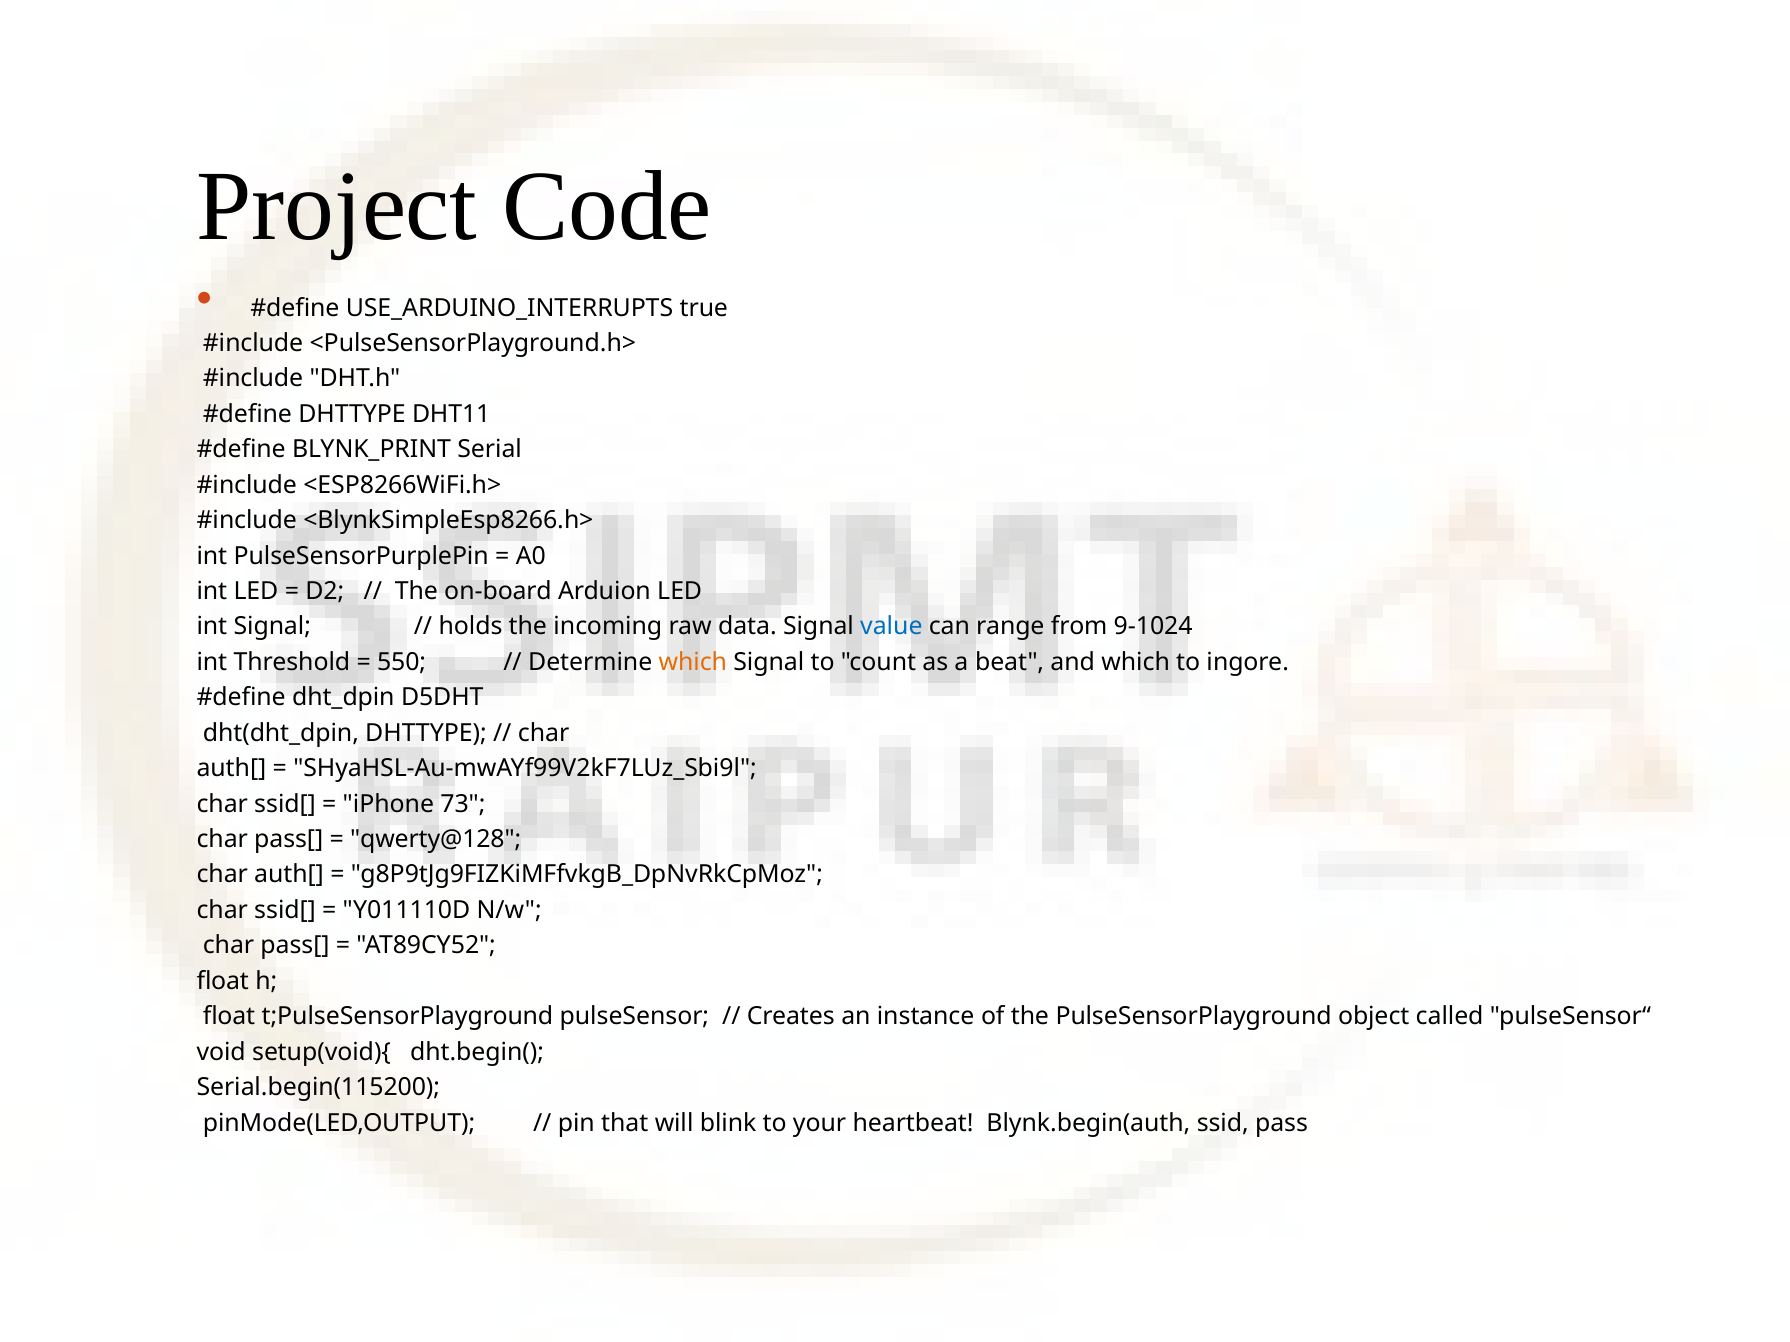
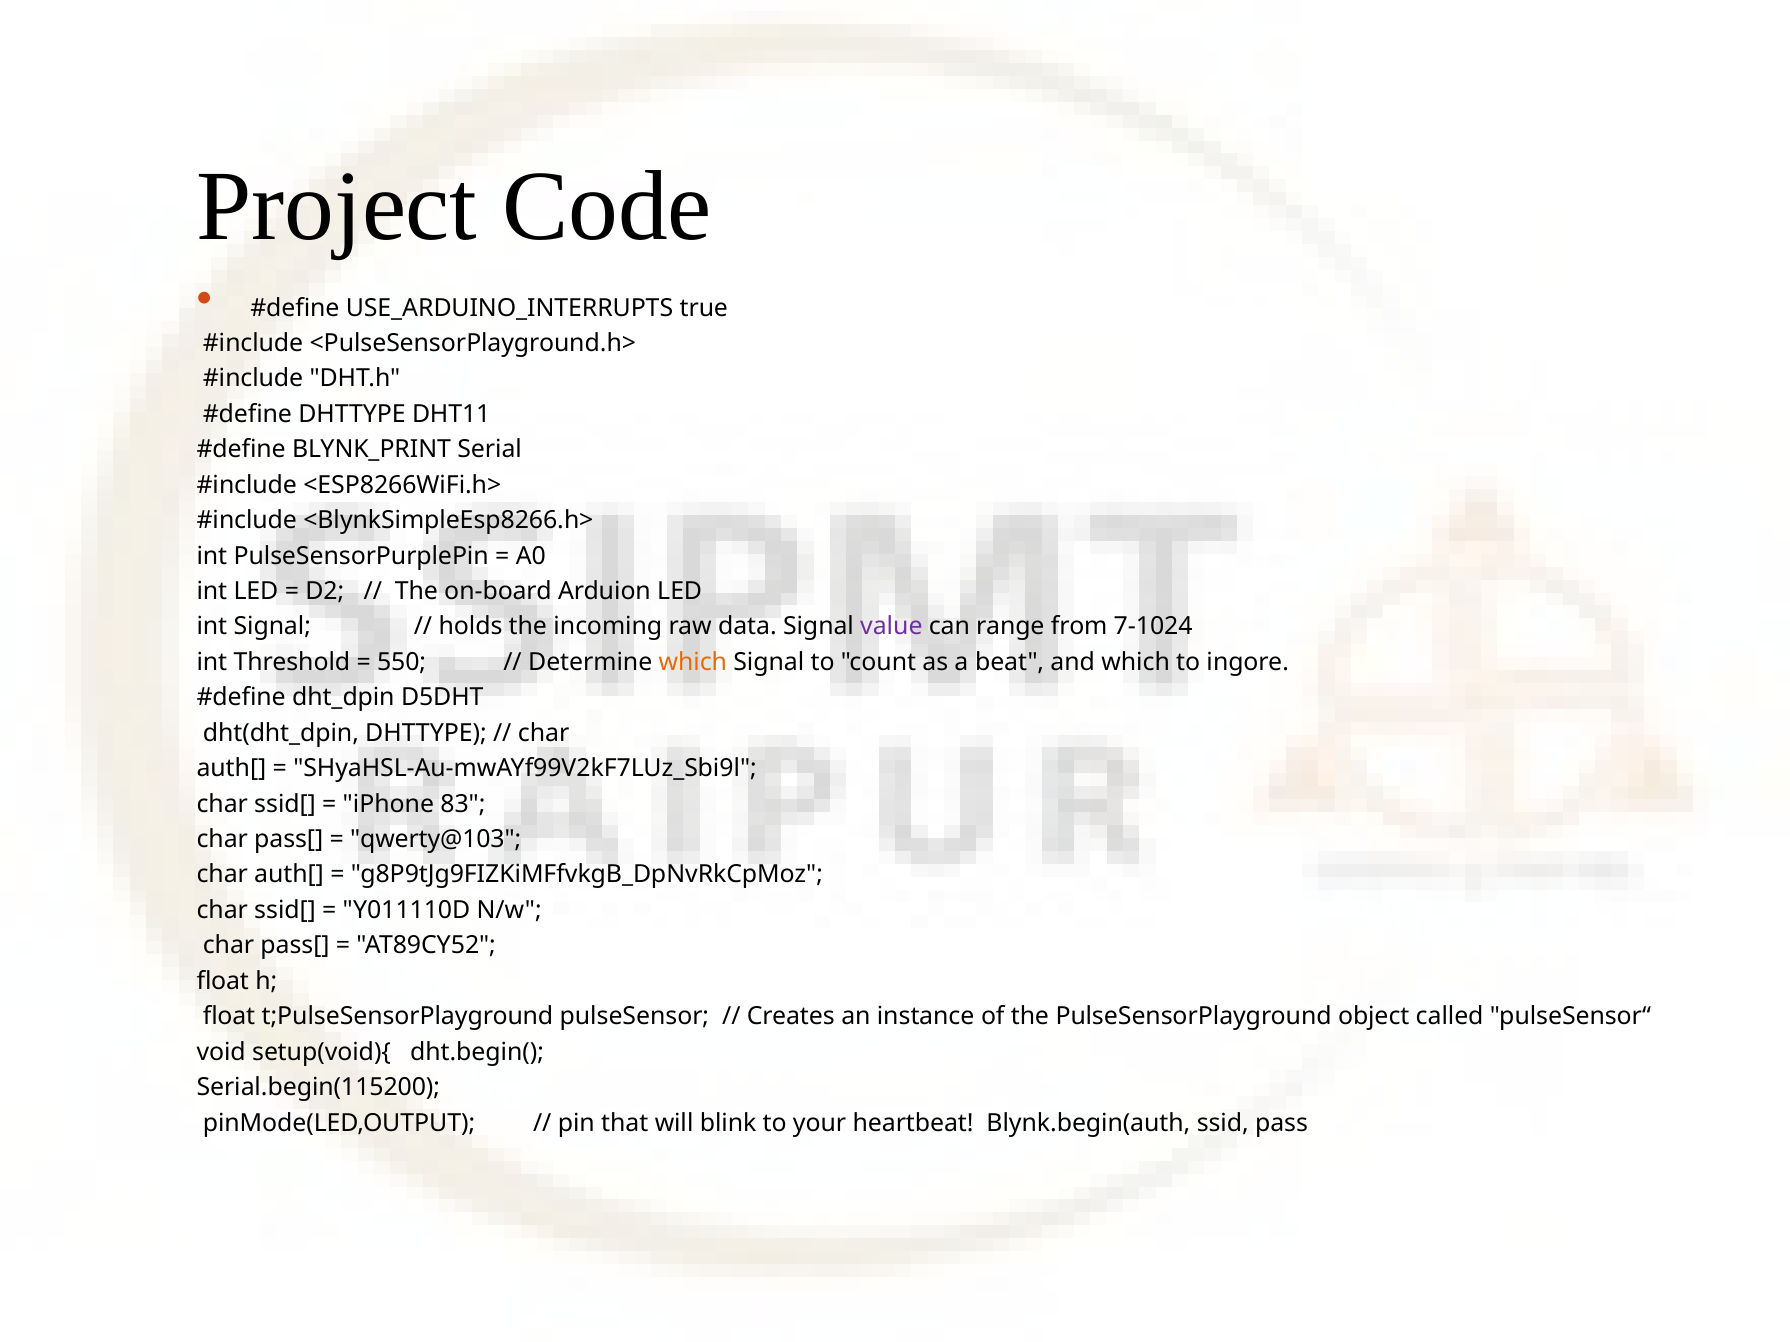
value colour: blue -> purple (891, 627)
9-1024: 9-1024 -> 7-1024 (1153, 627)
73: 73 -> 83 (463, 804)
qwerty@128: qwerty@128 -> qwerty@103 (436, 840)
